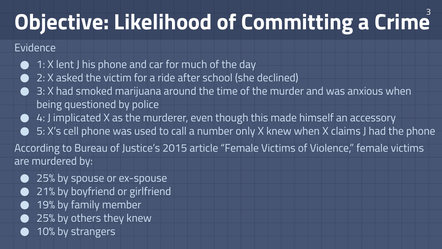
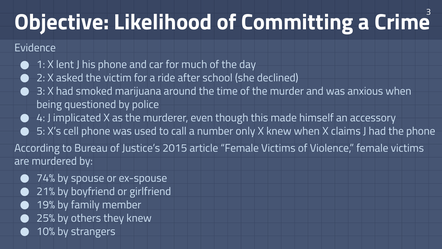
25%: 25% -> 74% (46, 178)
